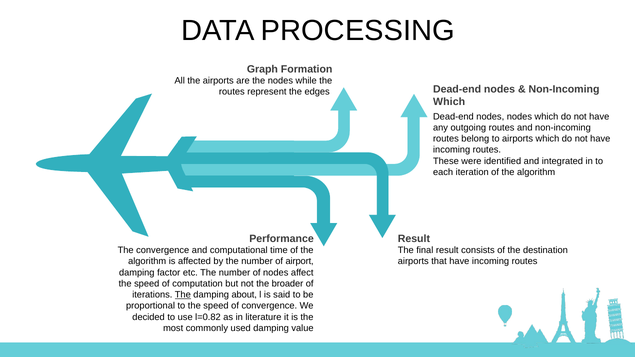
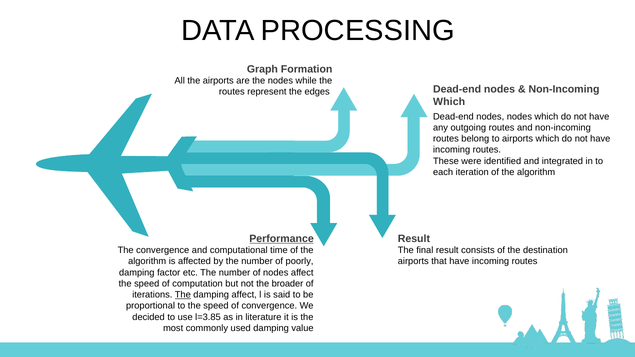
Performance underline: none -> present (282, 239)
airport: airport -> poorly (300, 262)
damping about: about -> affect (244, 295)
l=0.82: l=0.82 -> l=3.85 (208, 317)
